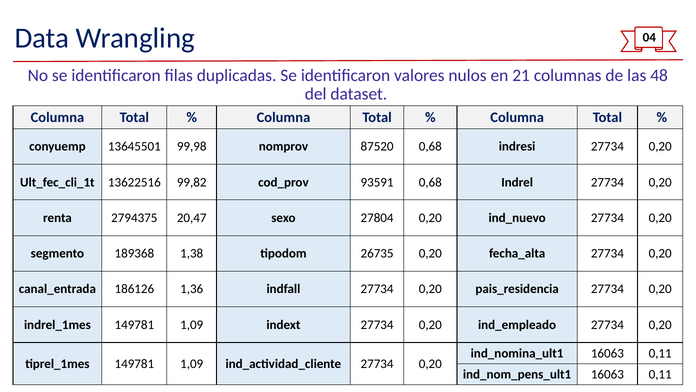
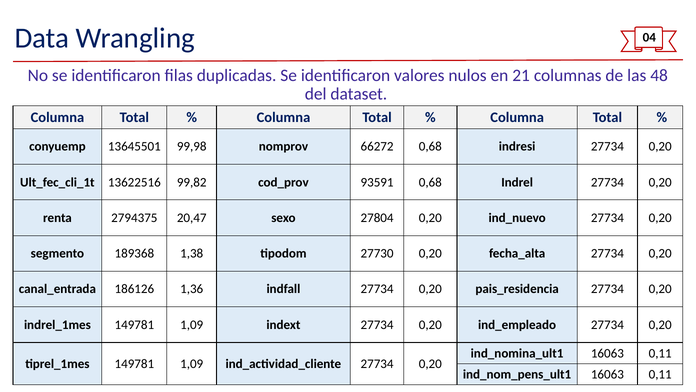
87520: 87520 -> 66272 (377, 146)
26735: 26735 -> 27730 (377, 253)
